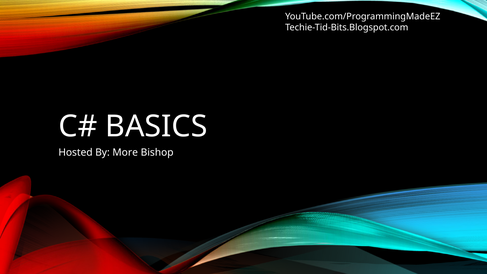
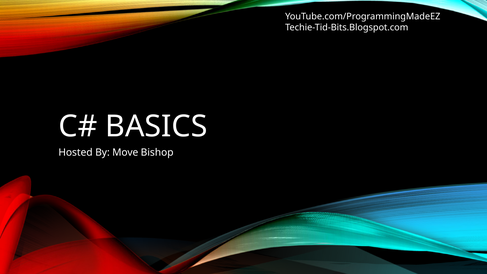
More: More -> Move (125, 152)
